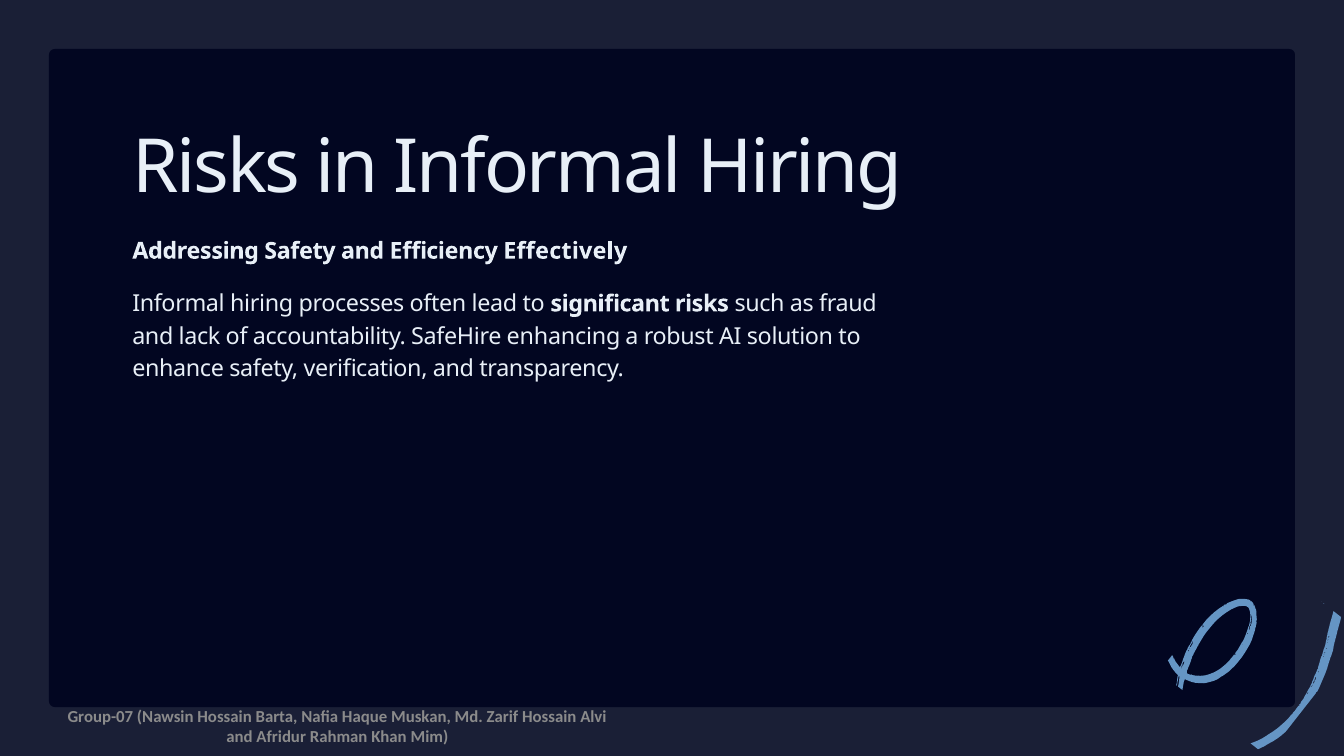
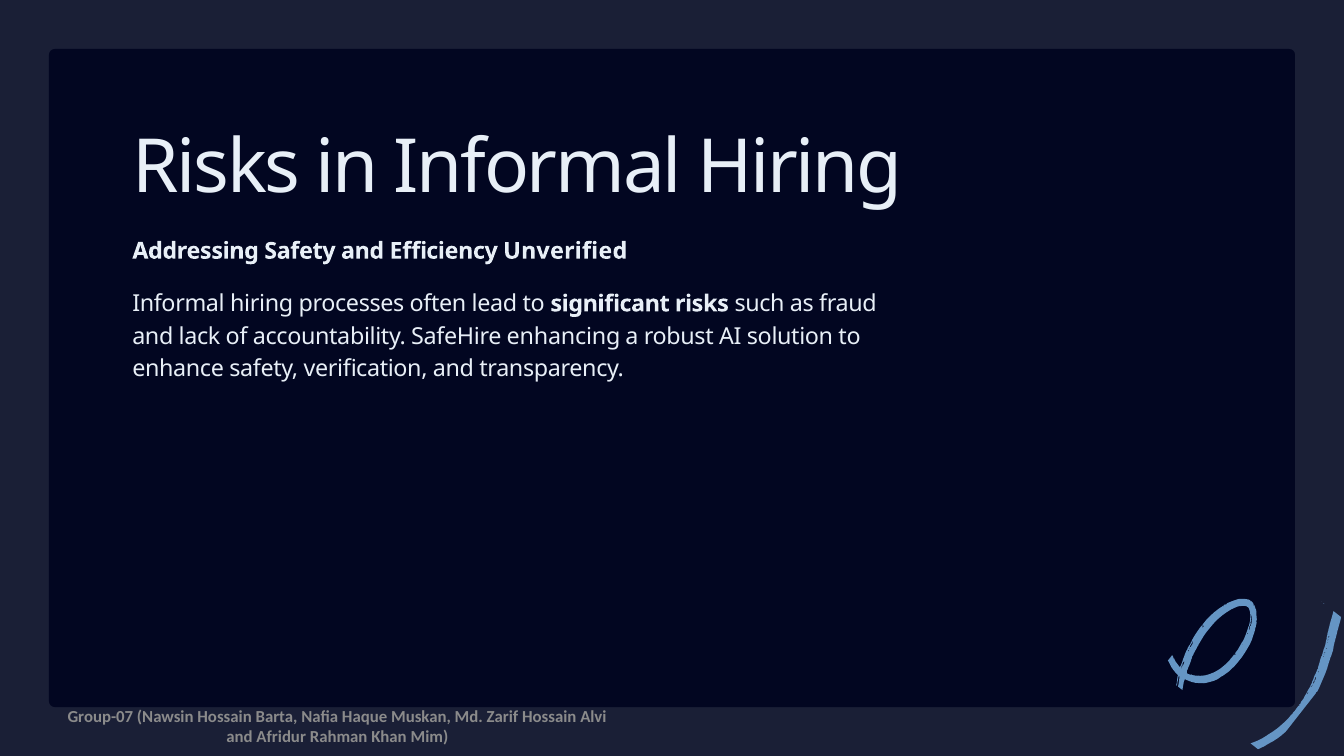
Effectively: Effectively -> Unverified (565, 251)
